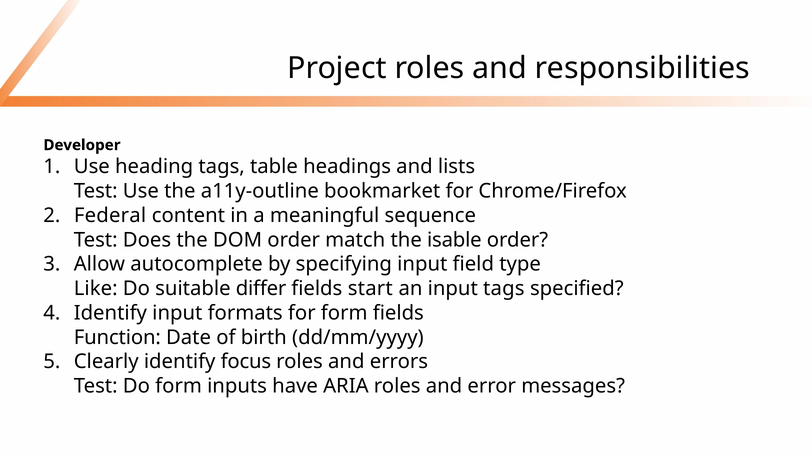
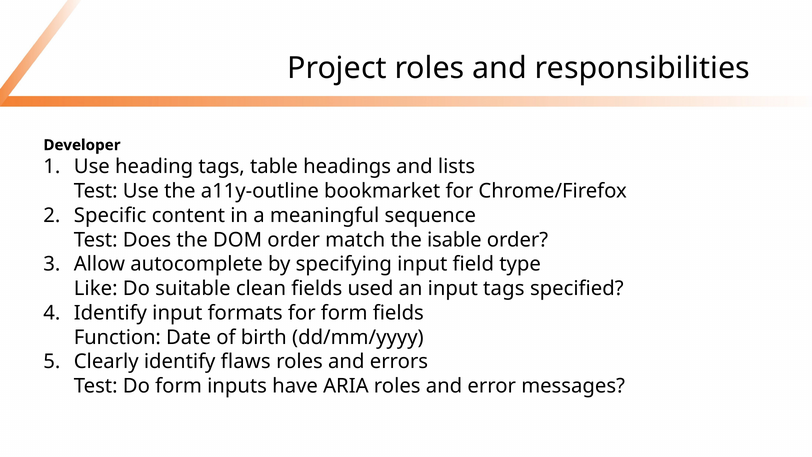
Federal: Federal -> Specific (110, 215)
differ: differ -> clean (261, 288)
start: start -> used (370, 288)
focus: focus -> flaws (246, 362)
